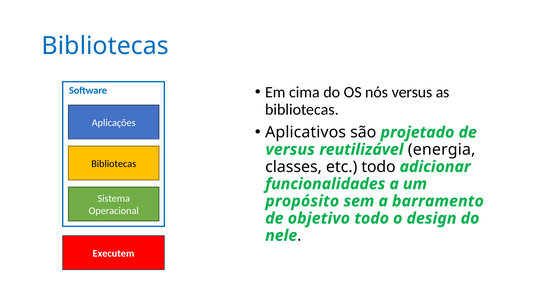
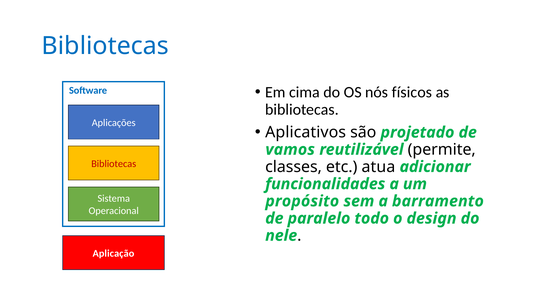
nós versus: versus -> físicos (412, 92)
versus: versus -> vamos (290, 150)
energia: energia -> permite (442, 150)
Bibliotecas colour: black -> red (114, 164)
etc todo: todo -> atua (378, 167)
objetivo: objetivo -> paralelo (319, 218)
Executem: Executem -> Aplicação (113, 254)
